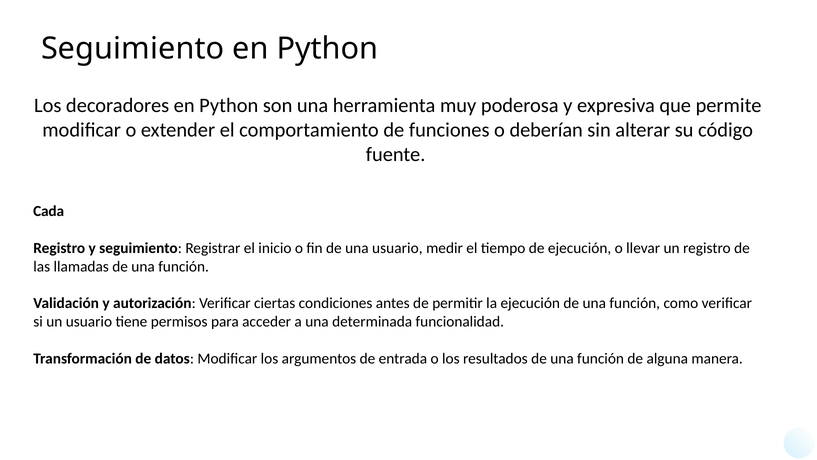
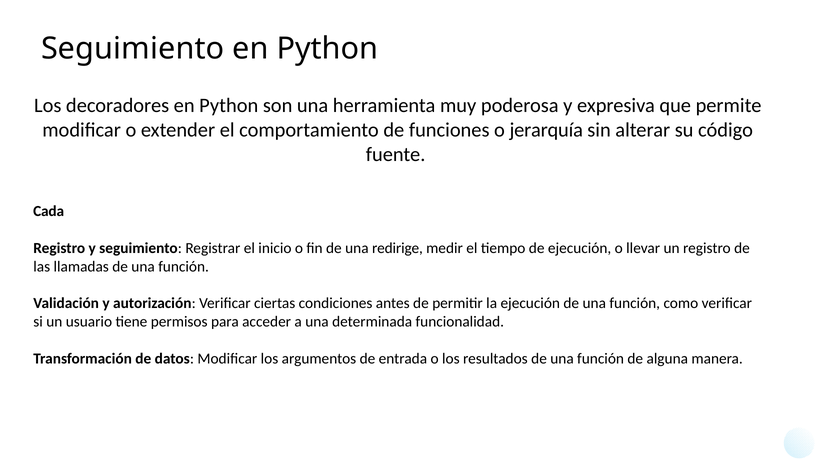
deberían: deberían -> jerarquía (546, 130)
una usuario: usuario -> redirige (397, 248)
